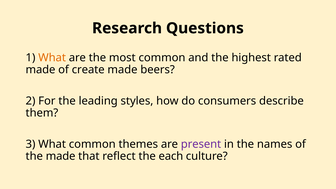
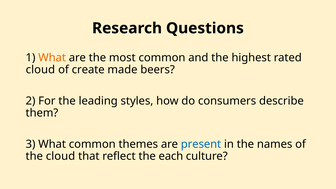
made: made -> cloud (40, 70)
present colour: purple -> blue (201, 144)
the made: made -> cloud (61, 156)
